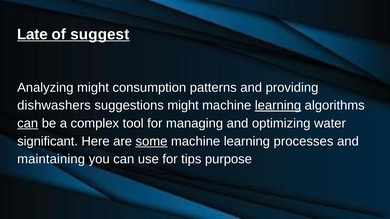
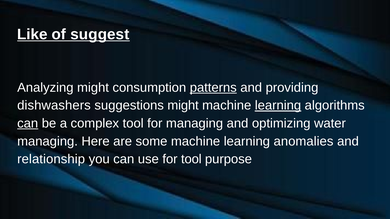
Late: Late -> Like (32, 34)
patterns underline: none -> present (213, 88)
significant: significant -> managing (48, 141)
some underline: present -> none (151, 141)
processes: processes -> anomalies (304, 141)
maintaining: maintaining -> relationship (51, 159)
for tips: tips -> tool (191, 159)
